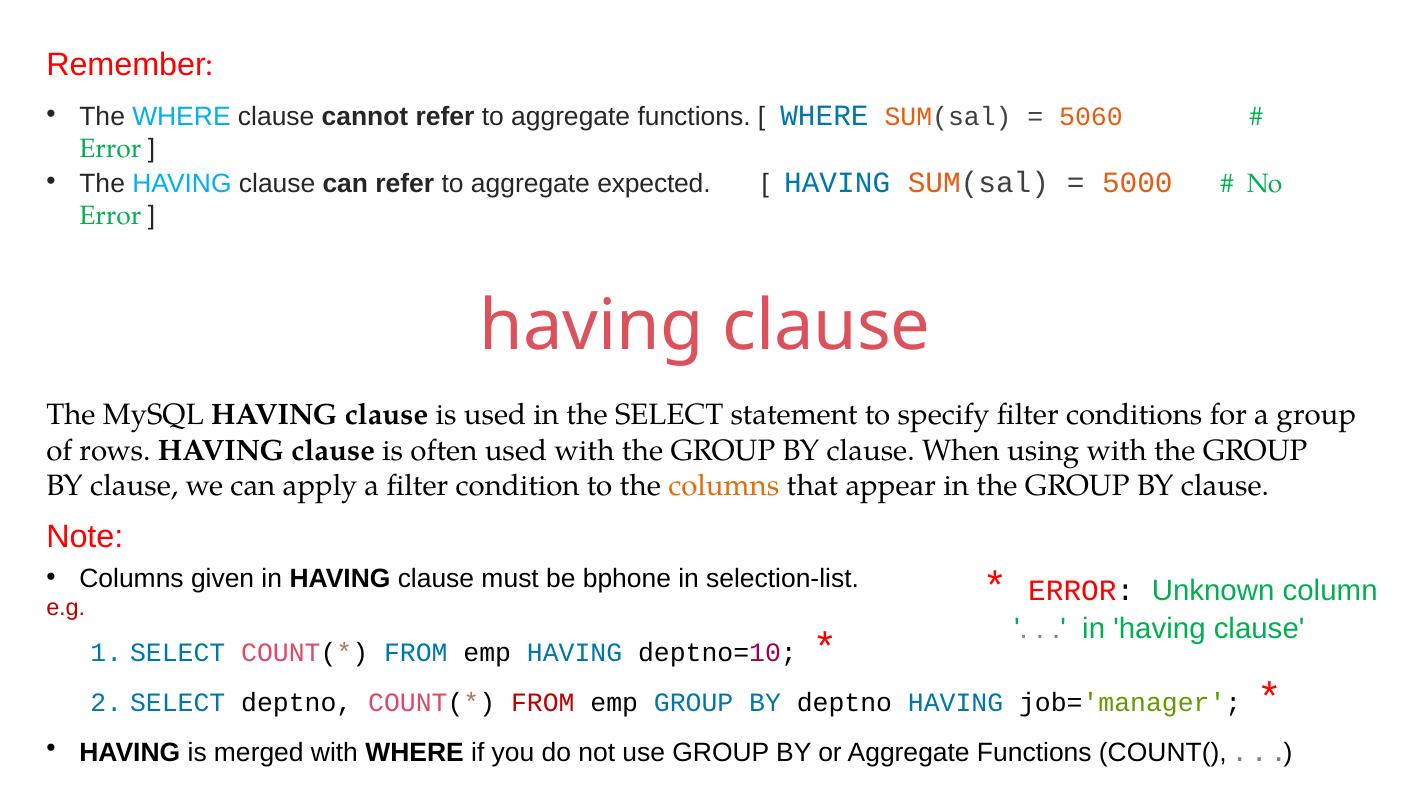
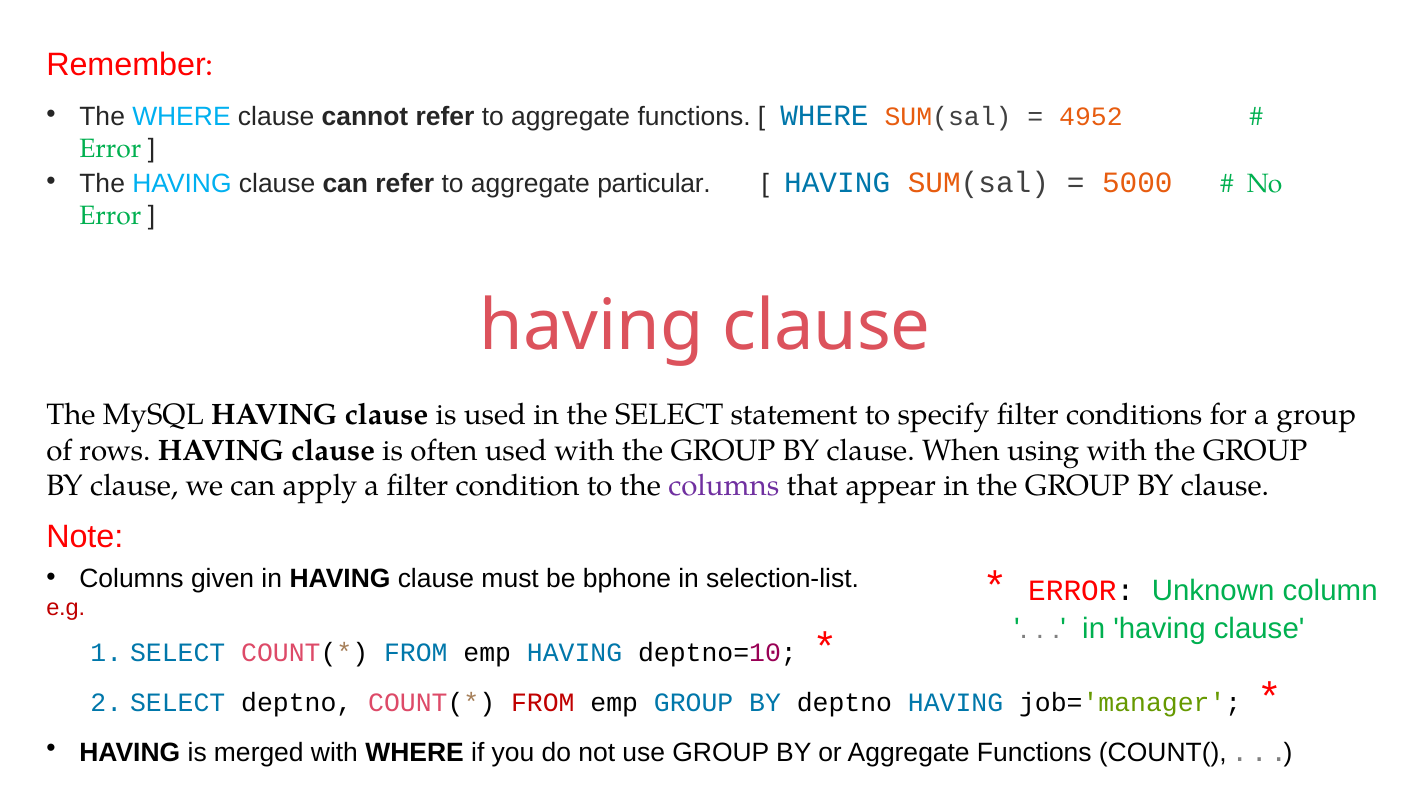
5060: 5060 -> 4952 (1091, 117)
expected: expected -> particular (654, 184)
columns colour: orange -> purple (724, 485)
